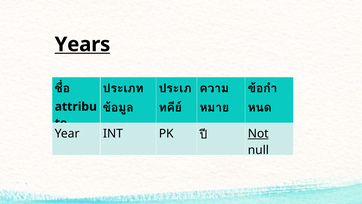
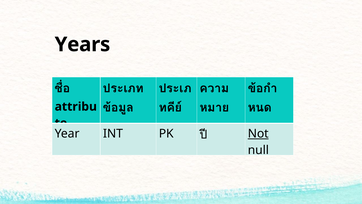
Years underline: present -> none (82, 44)
